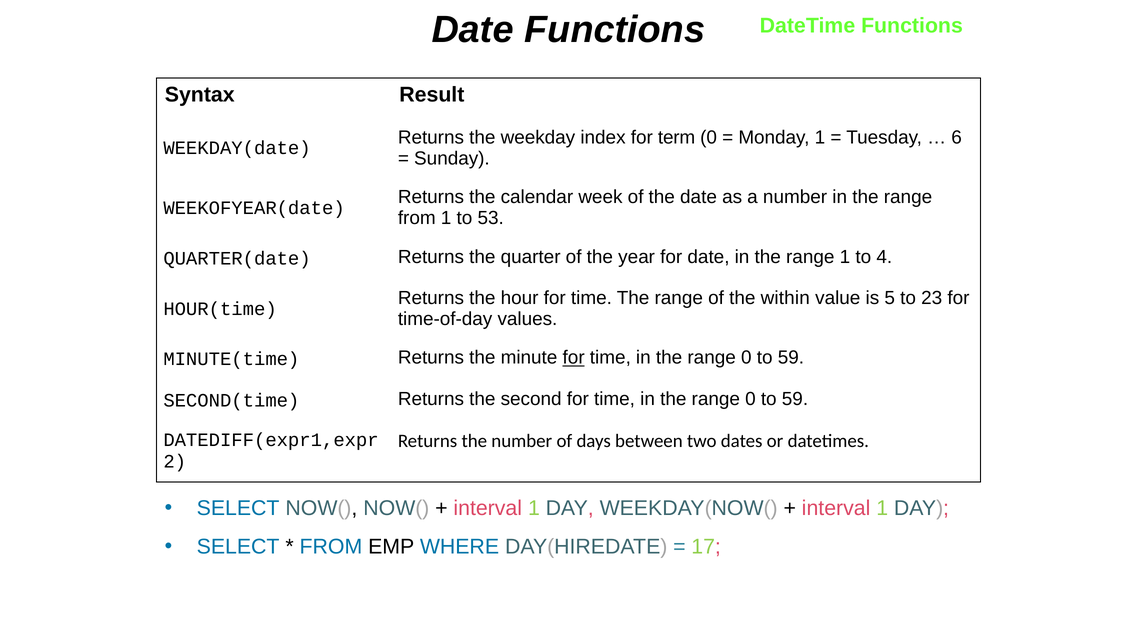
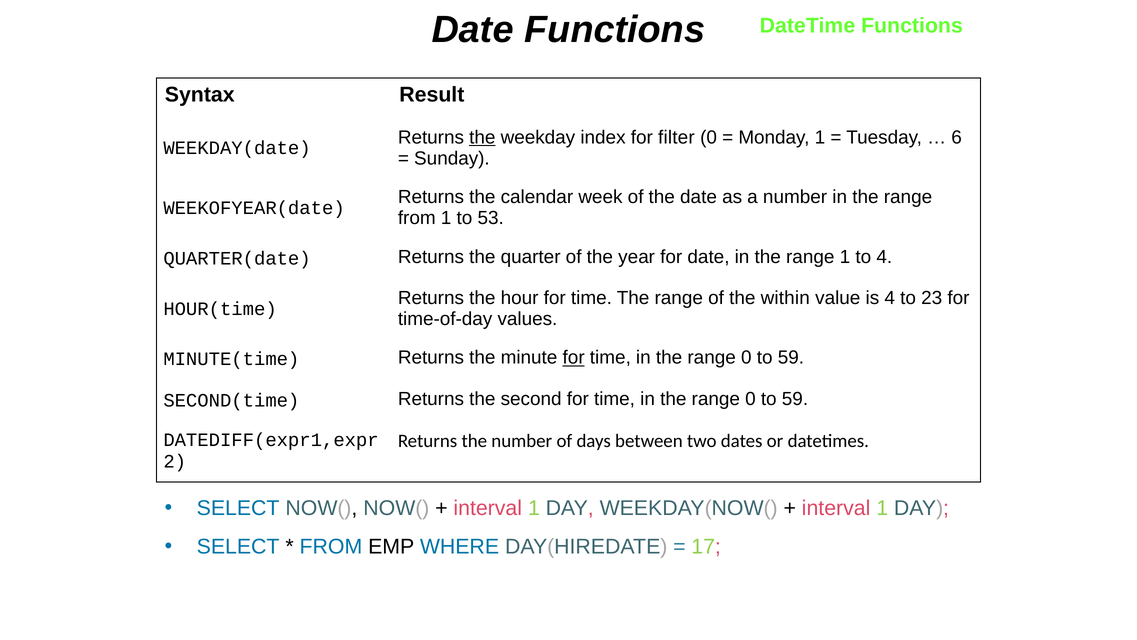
the underline: none -> present (482, 137)
term: term -> filter (676, 137)
is 5: 5 -> 4 (890, 298)
